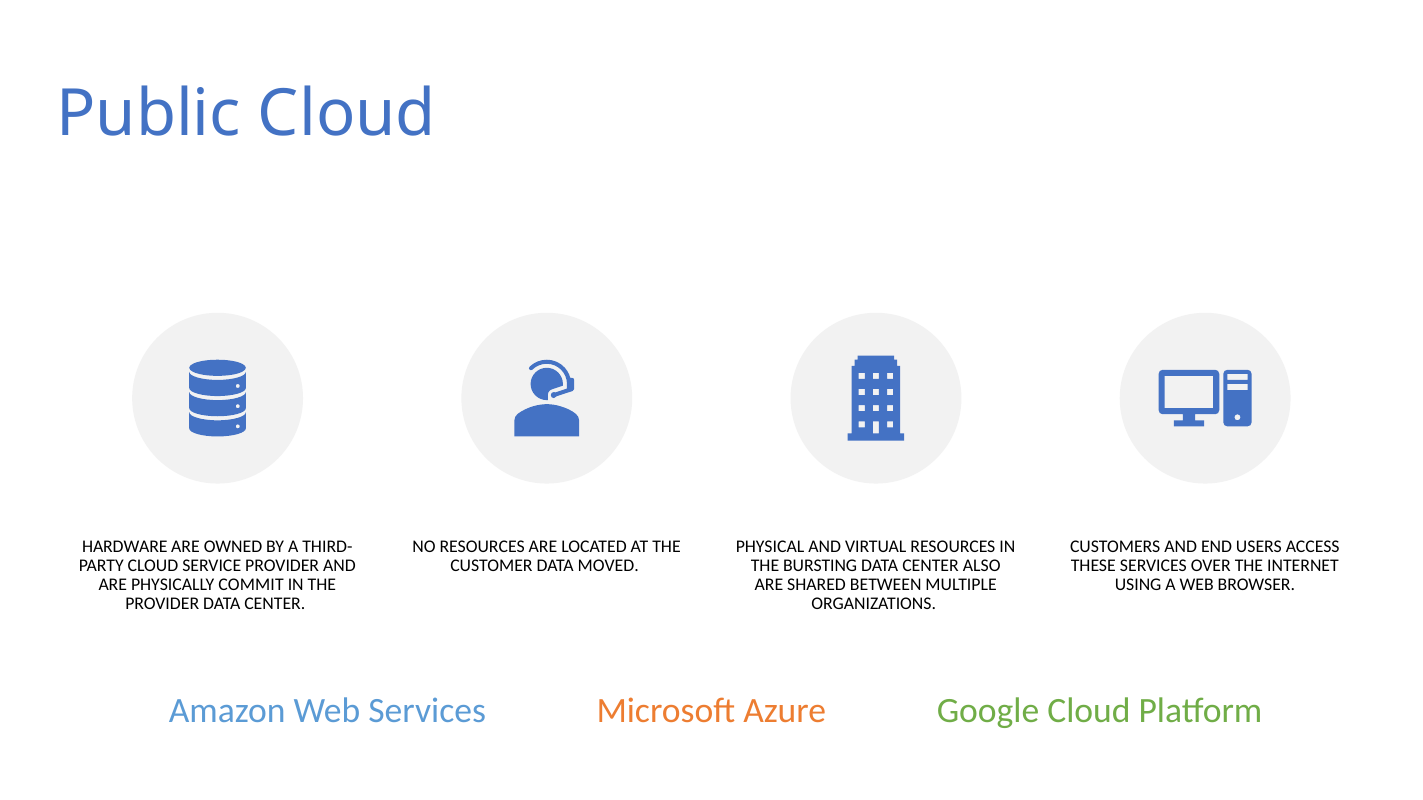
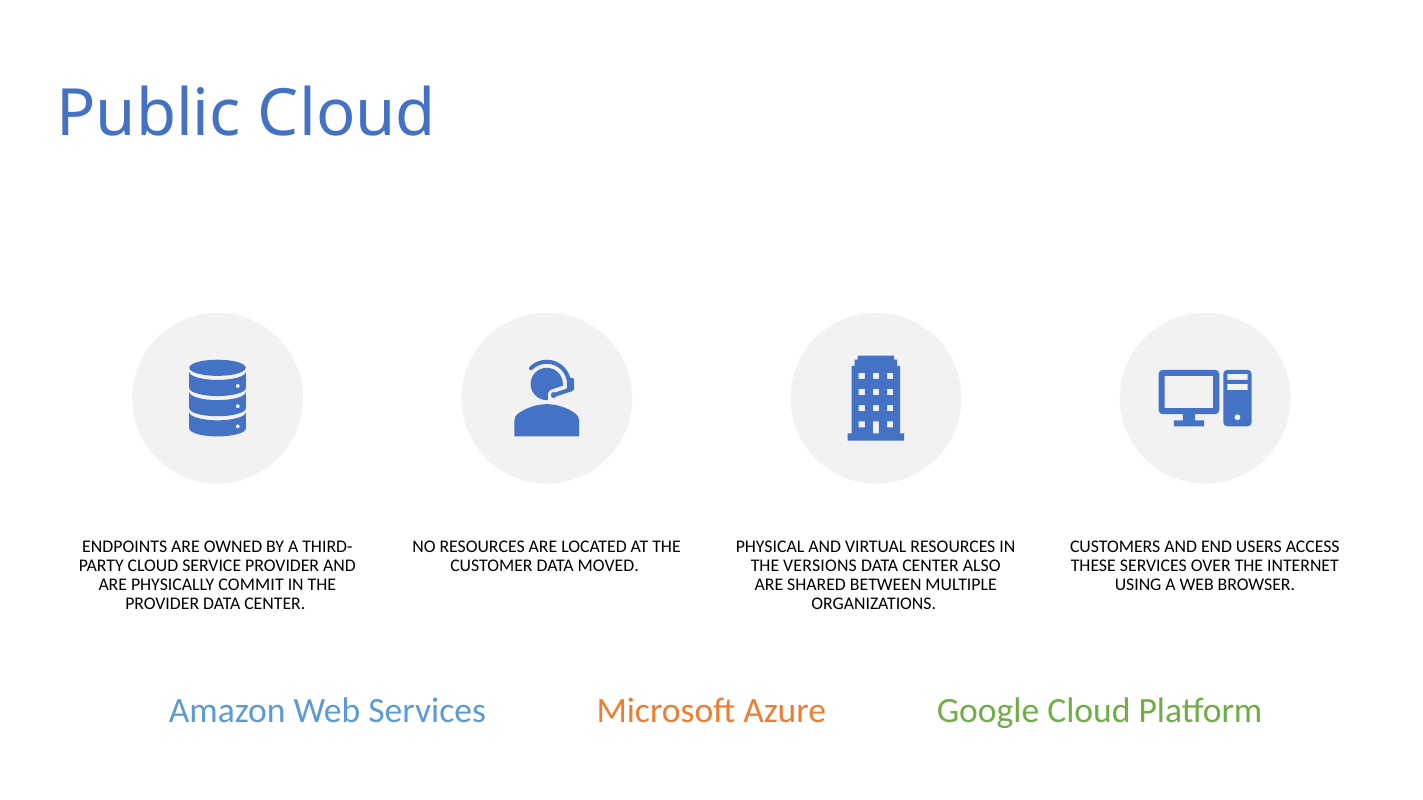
HARDWARE: HARDWARE -> ENDPOINTS (125, 547)
BURSTING: BURSTING -> VERSIONS (820, 566)
